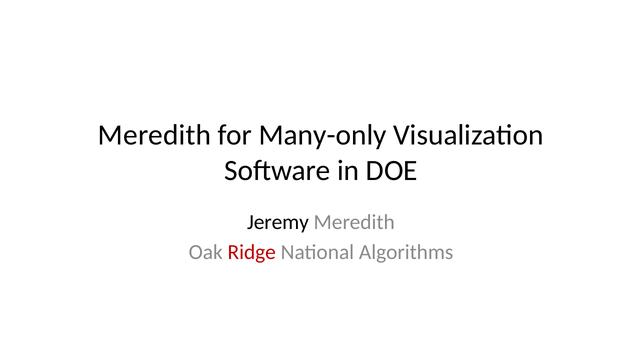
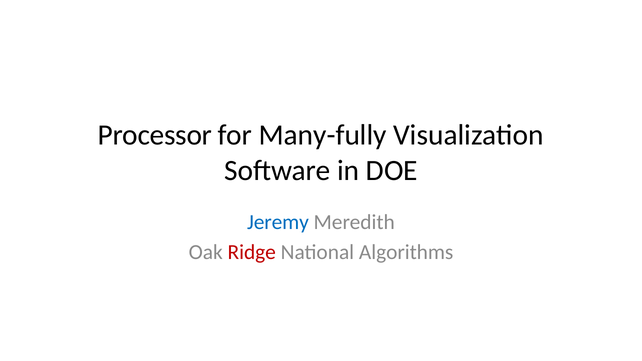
Meredith: Meredith -> Processor (155, 135)
Many-only: Many-only -> Many-fully (323, 135)
Jeremy colour: black -> blue (278, 222)
